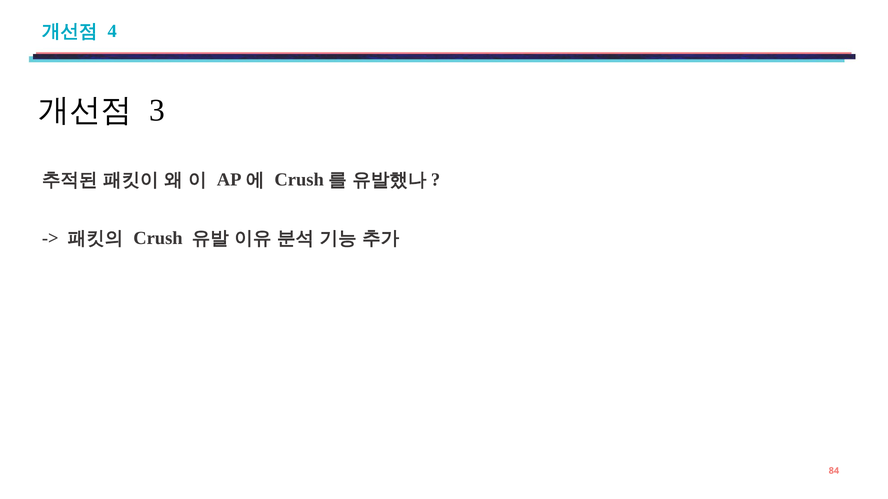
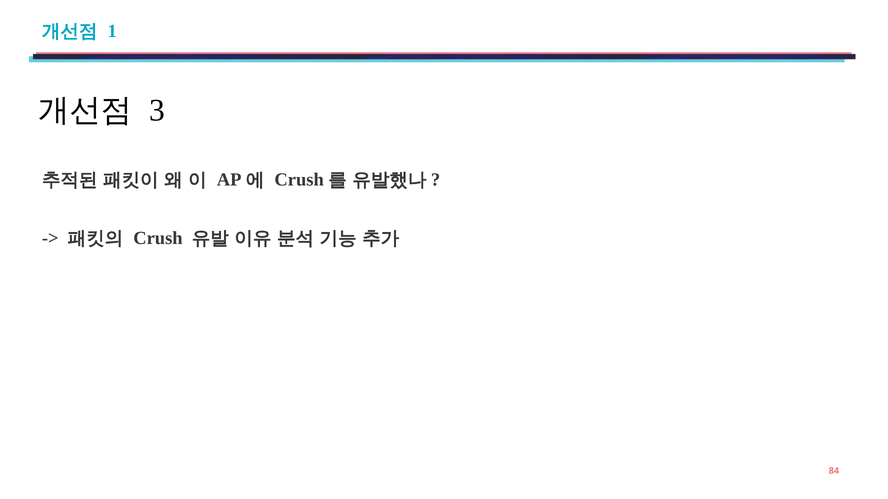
4: 4 -> 1 (112, 31)
